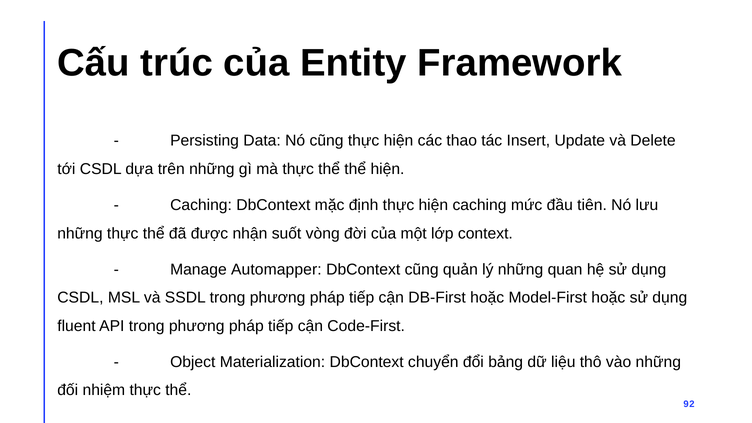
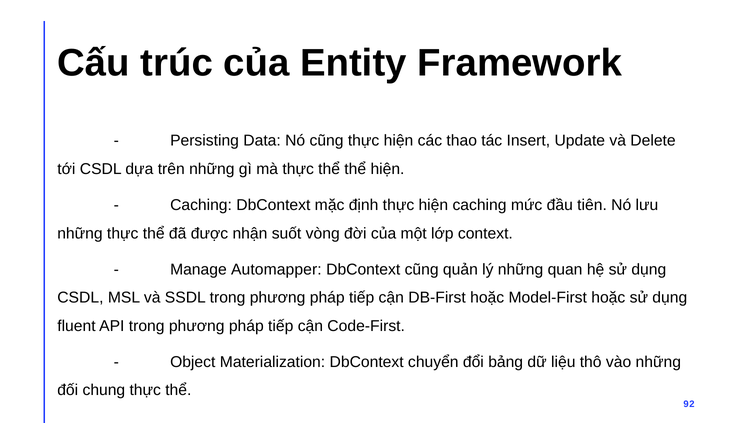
nhiệm: nhiệm -> chung (104, 390)
